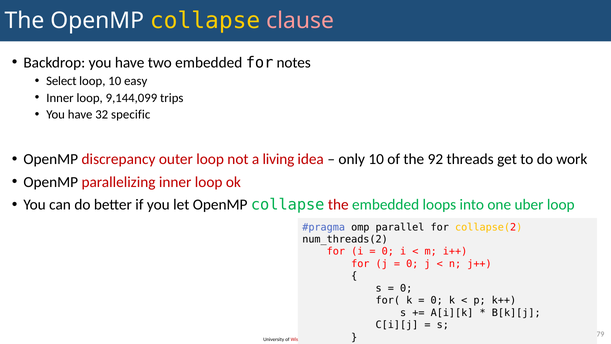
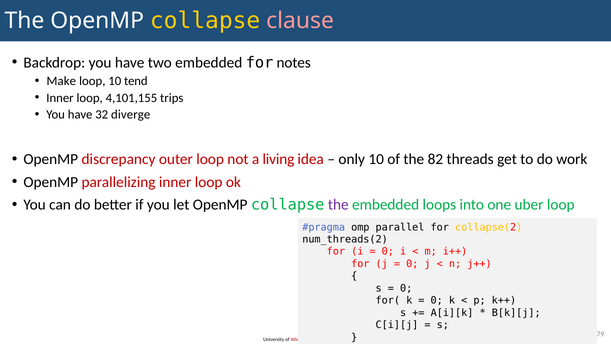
Select: Select -> Make (61, 81)
easy: easy -> tend (136, 81)
9,144,099: 9,144,099 -> 4,101,155 (131, 98)
specific: specific -> diverge (131, 115)
92: 92 -> 82 (435, 159)
the colour: red -> purple (338, 205)
